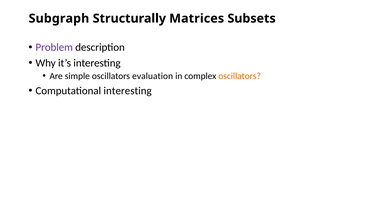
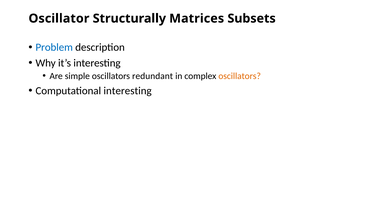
Subgraph: Subgraph -> Oscillator (59, 19)
Problem colour: purple -> blue (54, 47)
evaluation: evaluation -> redundant (153, 76)
